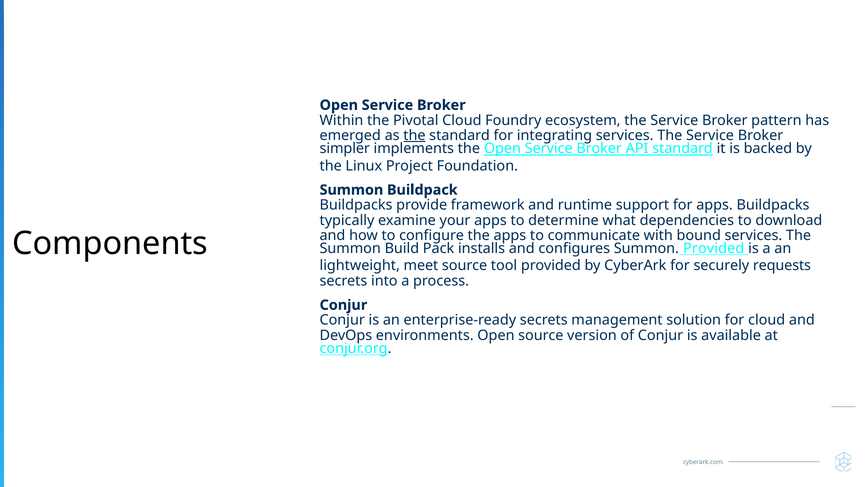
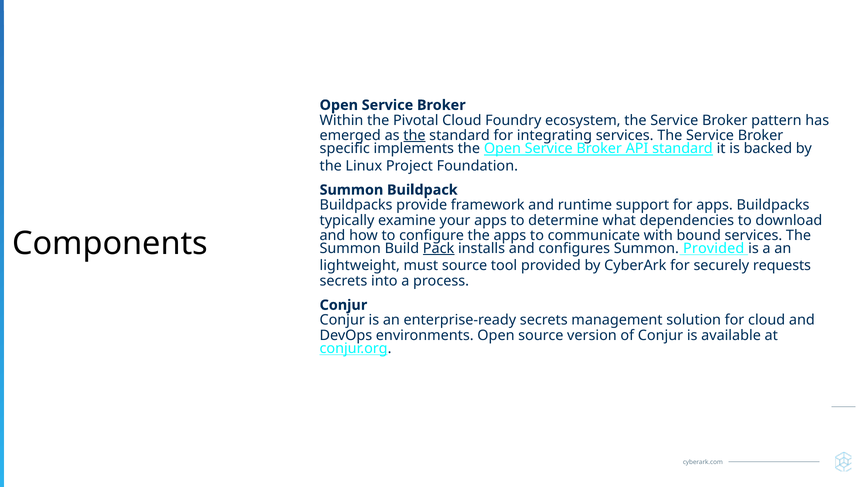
simpler: simpler -> specific (345, 149)
Pack underline: none -> present (439, 249)
meet: meet -> must (421, 266)
